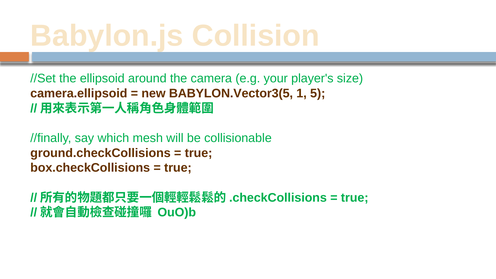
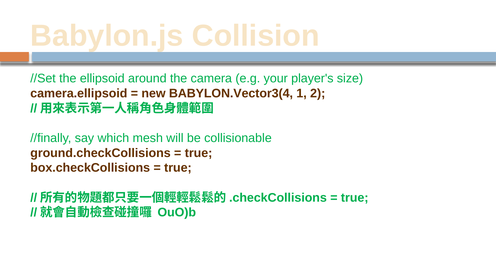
BABYLON.Vector3(5: BABYLON.Vector3(5 -> BABYLON.Vector3(4 (231, 93)
5: 5 -> 2 (318, 93)
